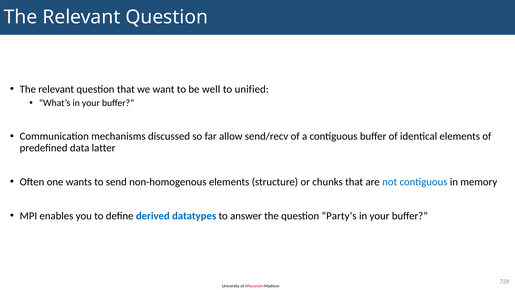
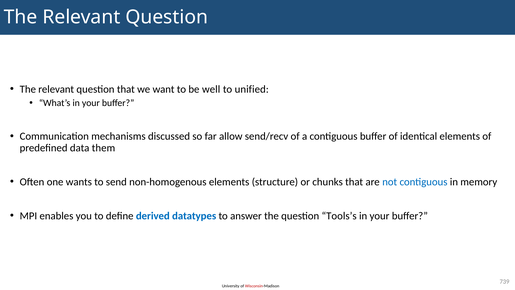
latter: latter -> them (103, 148)
Party’s: Party’s -> Tools’s (339, 216)
